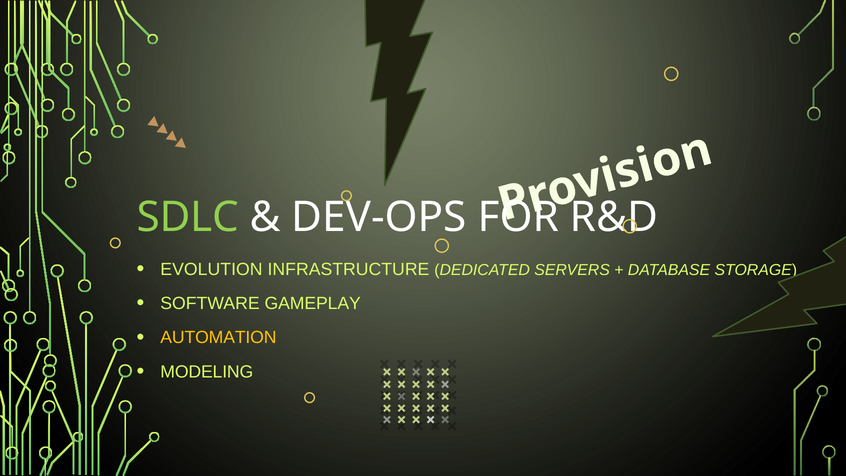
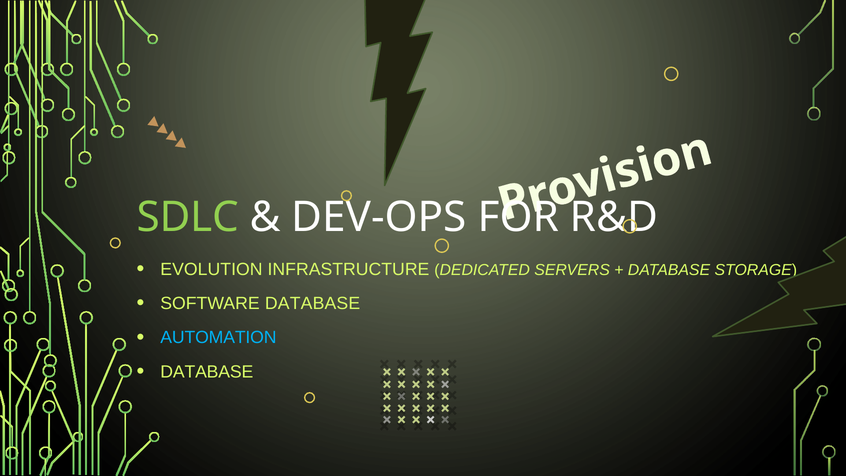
SOFTWARE GAMEPLAY: GAMEPLAY -> DATABASE (313, 303)
AUTOMATION colour: yellow -> light blue (218, 338)
MODELING: MODELING -> DATABASE (207, 372)
